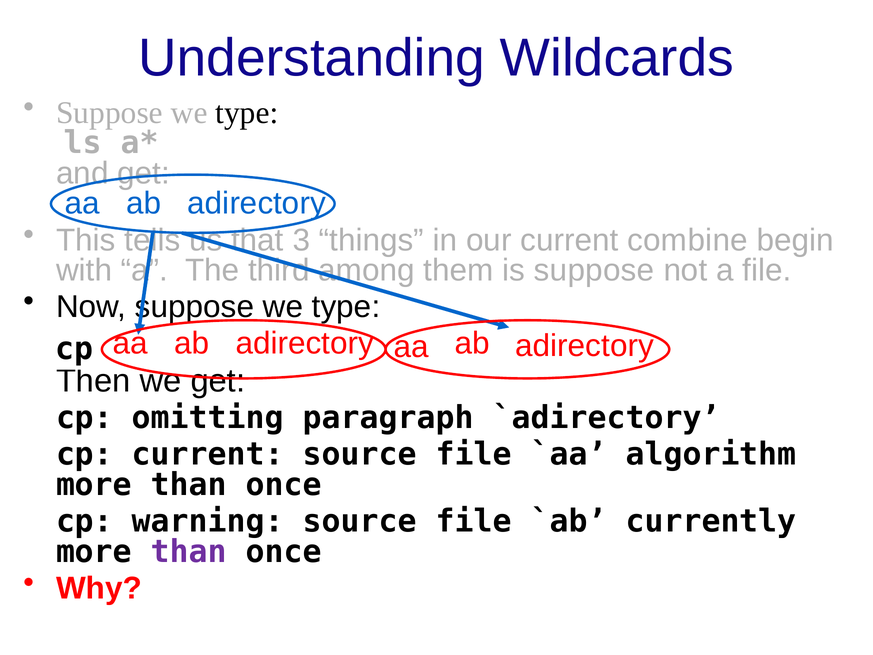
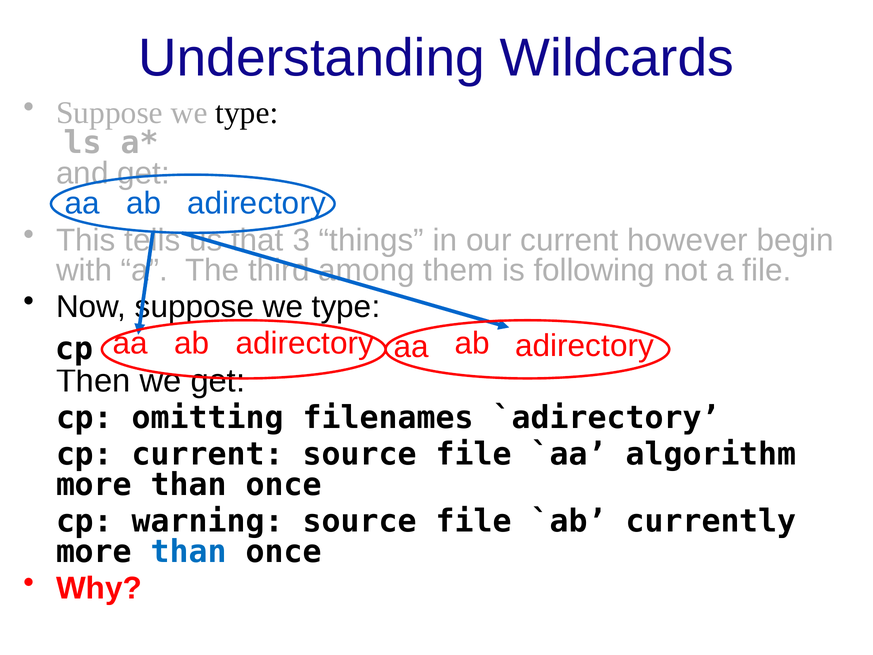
combine: combine -> however (688, 240)
is suppose: suppose -> following (594, 270)
paragraph: paragraph -> filenames (388, 418)
than colour: purple -> blue (189, 551)
